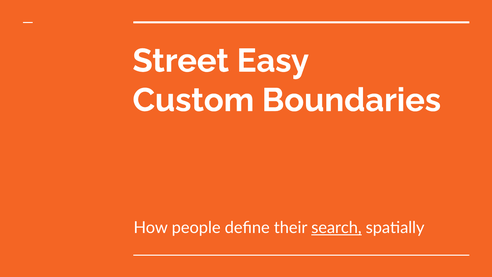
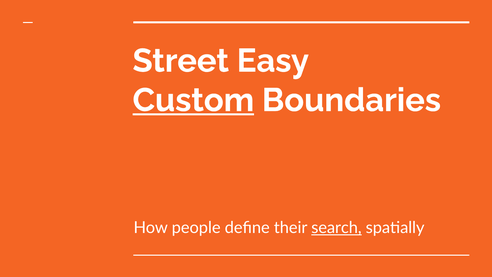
Custom underline: none -> present (193, 100)
